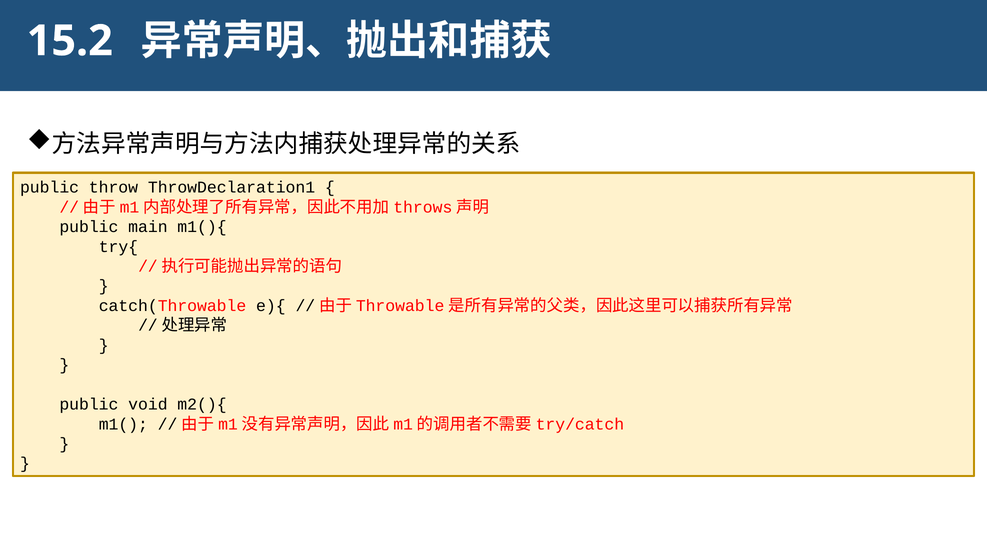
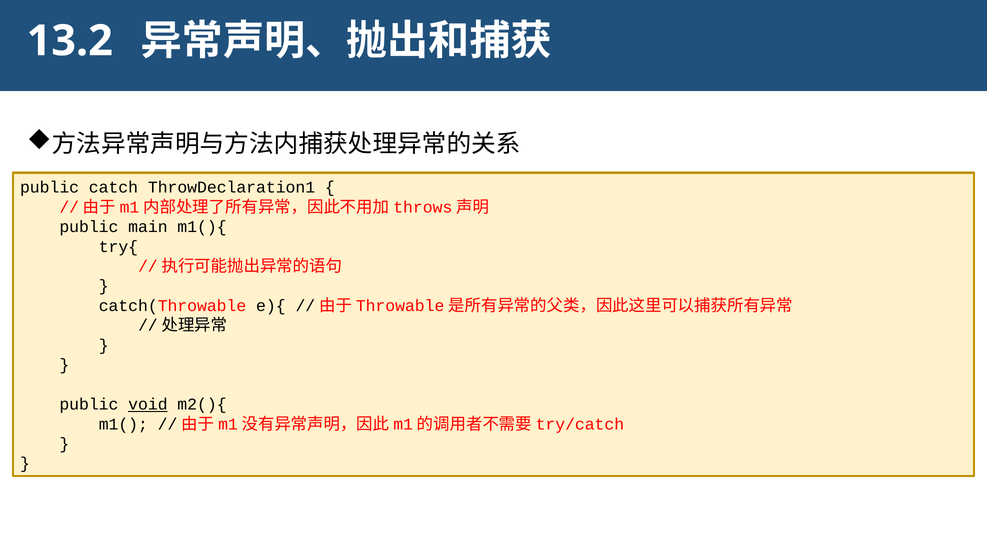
15.2: 15.2 -> 13.2 (70, 41)
throw: throw -> catch (113, 187)
void underline: none -> present (148, 405)
